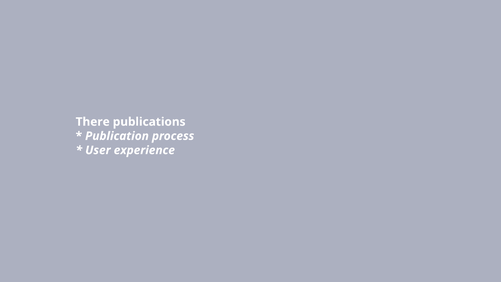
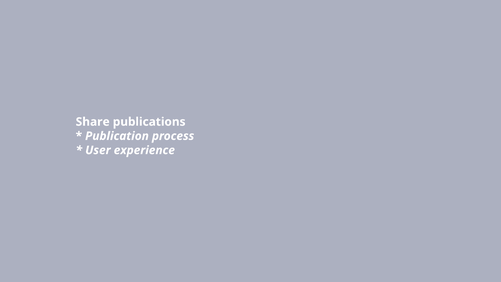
There: There -> Share (93, 122)
